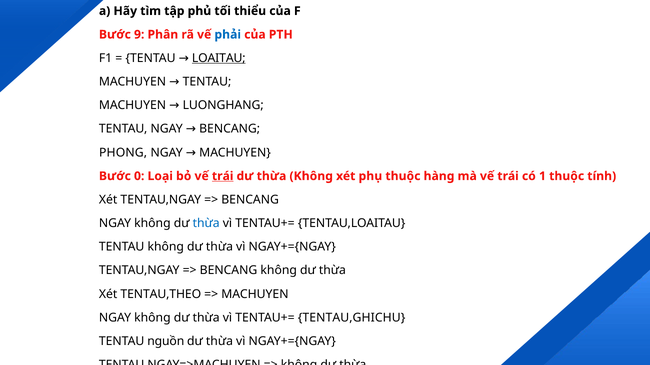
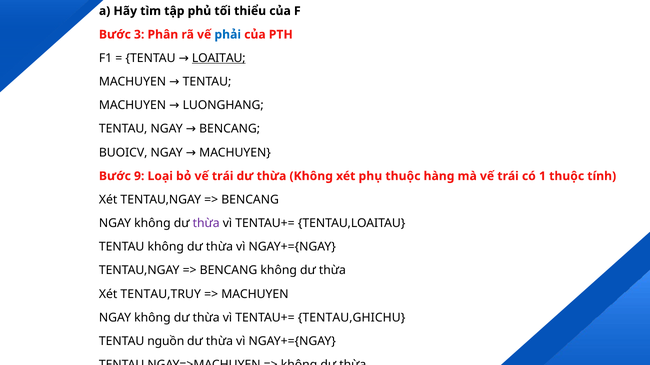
9: 9 -> 3 (139, 35)
PHONG: PHONG -> BUOICV (123, 153)
0: 0 -> 9 (139, 176)
trái underline: present -> none (223, 176)
thừa colour: blue -> purple (206, 224)
TENTAU,THEO: TENTAU,THEO -> TENTAU,TRUY (161, 295)
